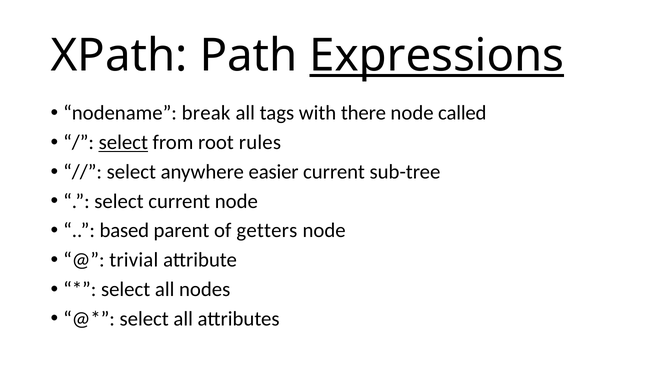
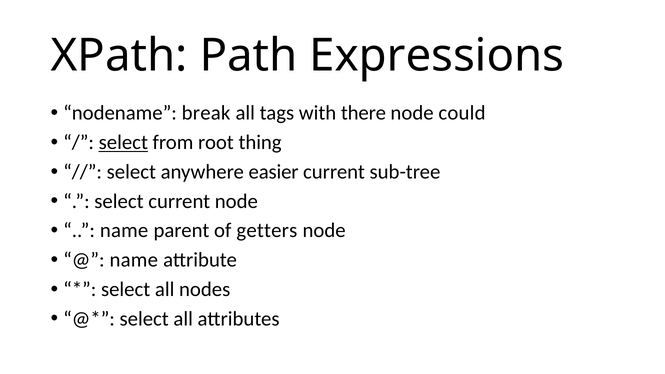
Expressions underline: present -> none (437, 56)
called: called -> could (462, 113)
rules: rules -> thing (260, 143)
based: based -> name (124, 231)
trivial: trivial -> name (134, 260)
